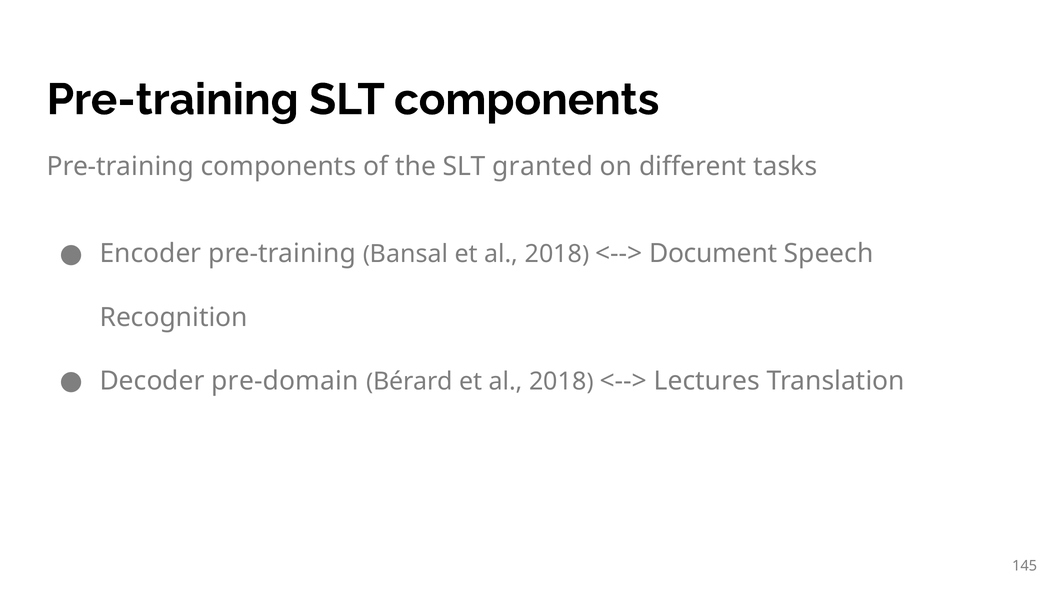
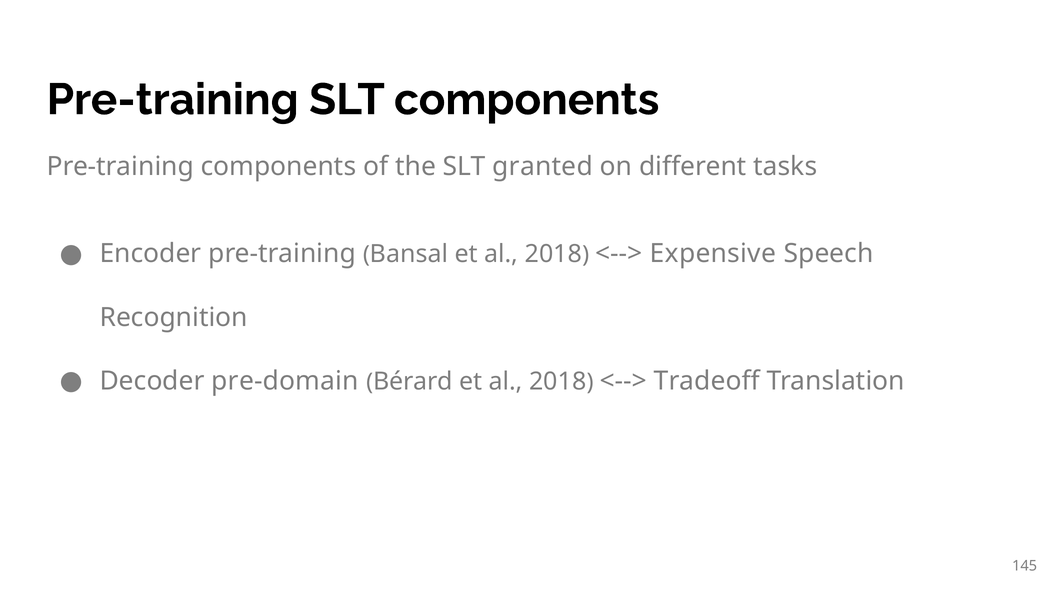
Document: Document -> Expensive (713, 254)
Lectures: Lectures -> Tradeoff (707, 381)
